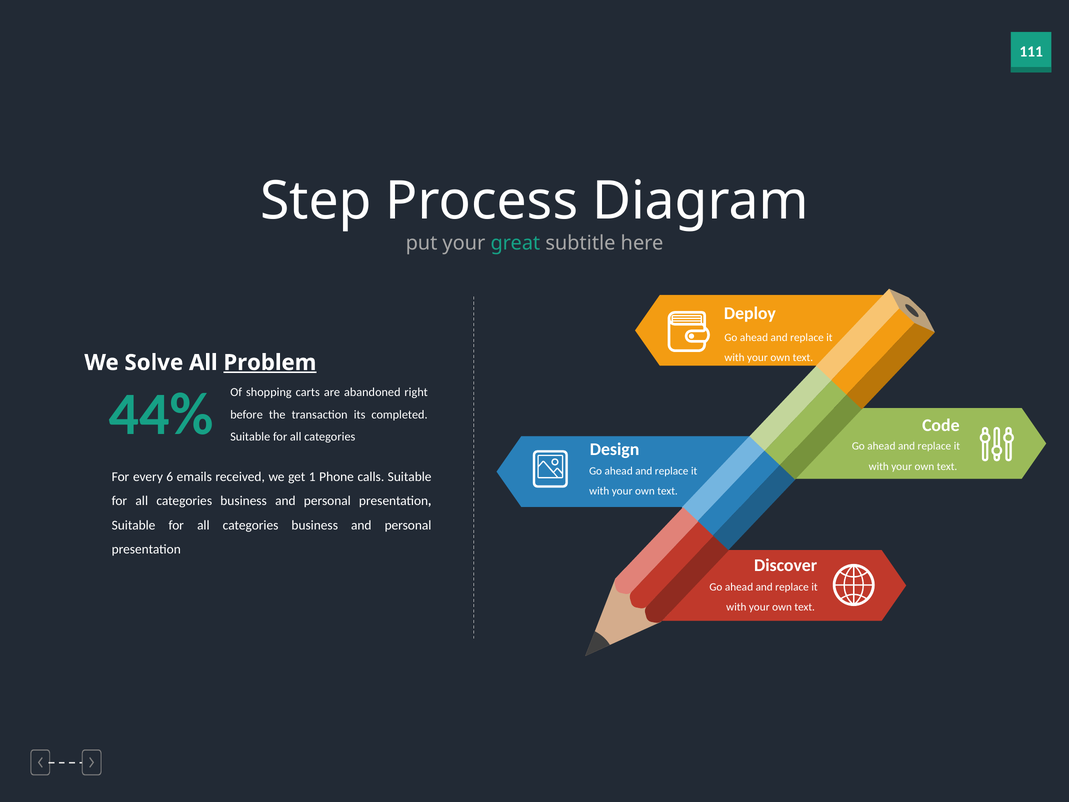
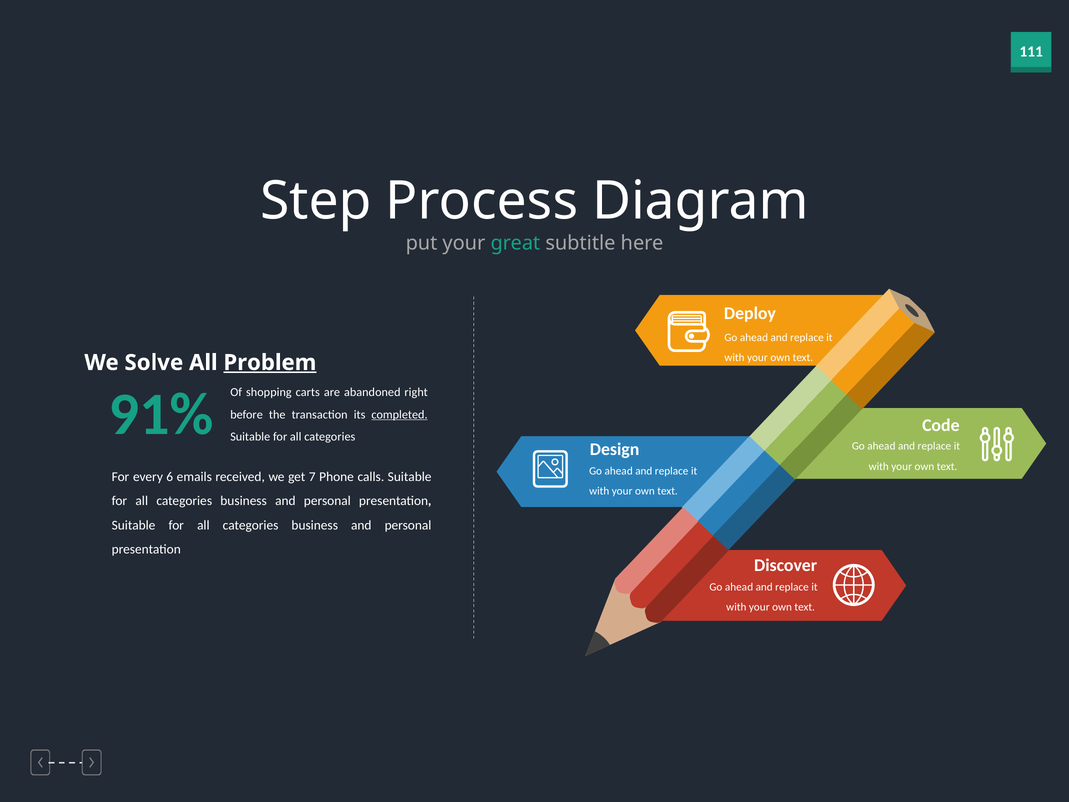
44%: 44% -> 91% (161, 414)
completed underline: none -> present (399, 414)
1: 1 -> 7 (312, 477)
